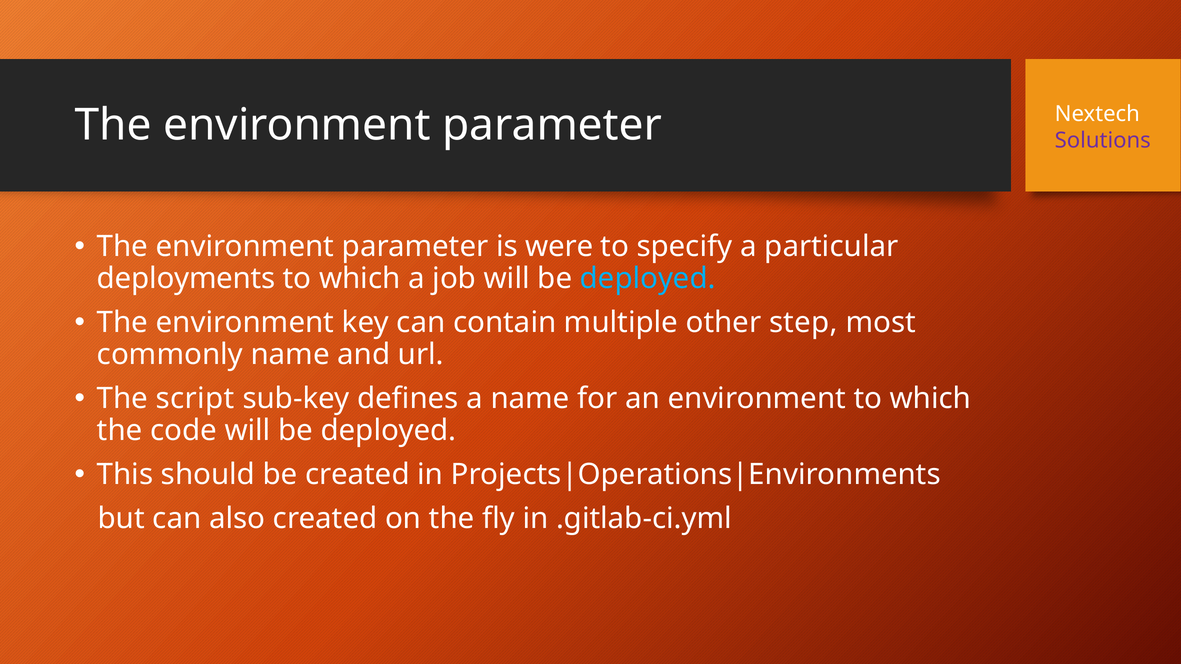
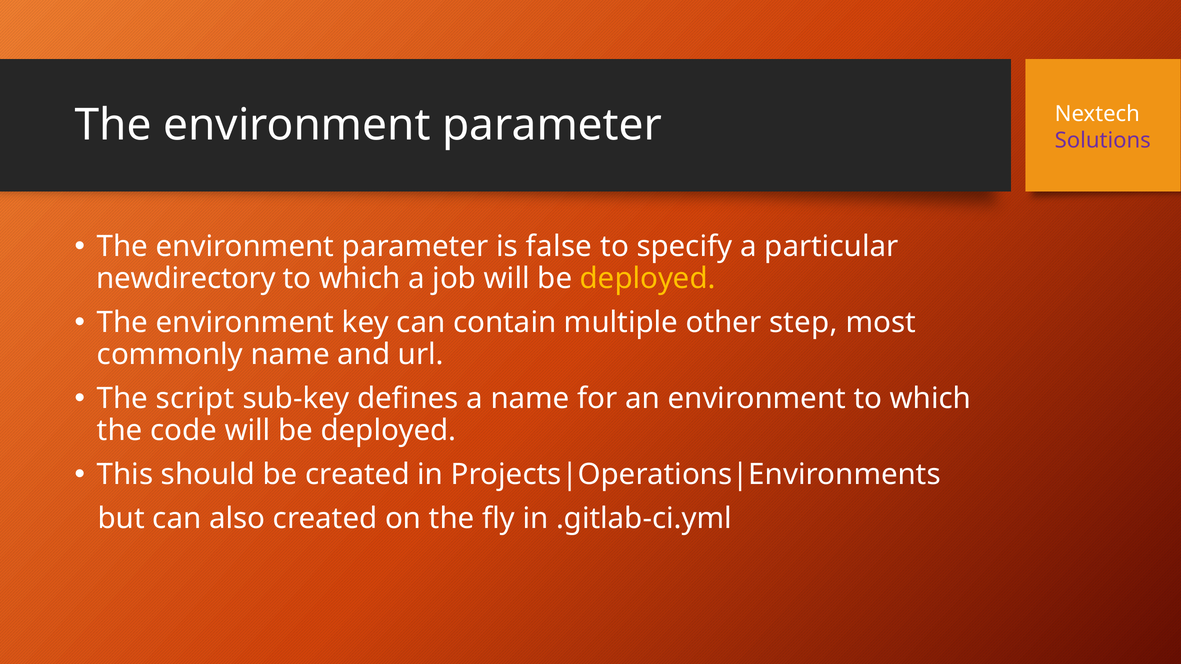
were: were -> false (559, 247)
deployments: deployments -> newdirectory (186, 278)
deployed colour: light blue -> yellow (648, 278)
